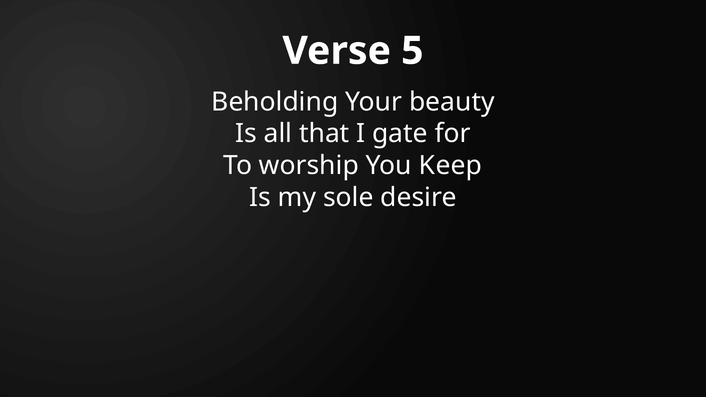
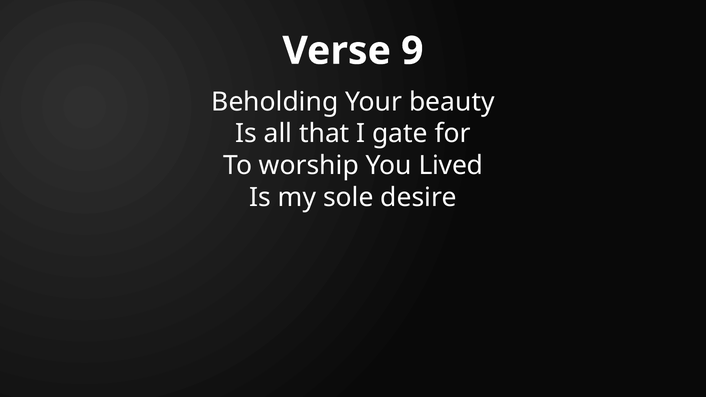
5: 5 -> 9 (412, 51)
Keep: Keep -> Lived (451, 166)
